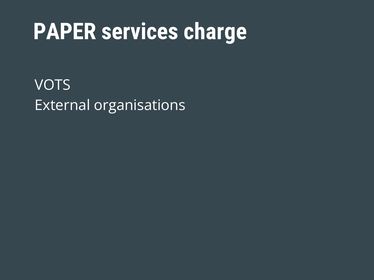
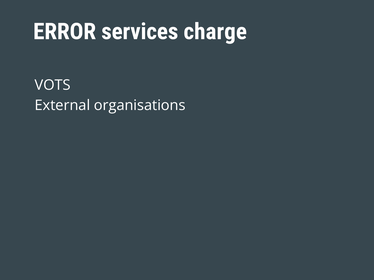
PAPER: PAPER -> ERROR (65, 32)
